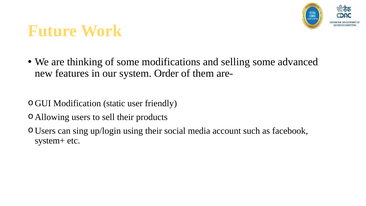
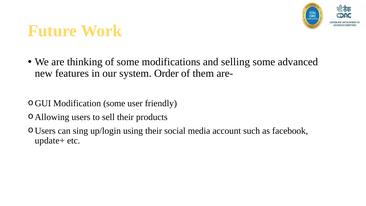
Modification static: static -> some (114, 103)
system+: system+ -> update+ (50, 141)
